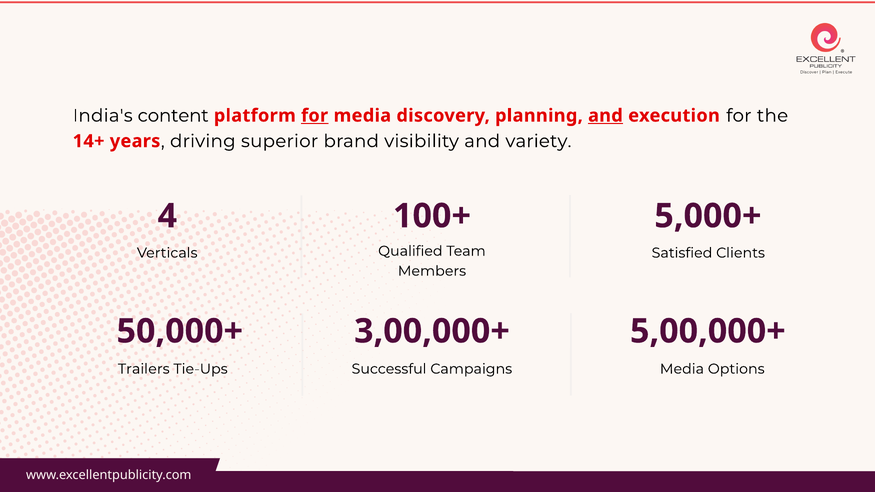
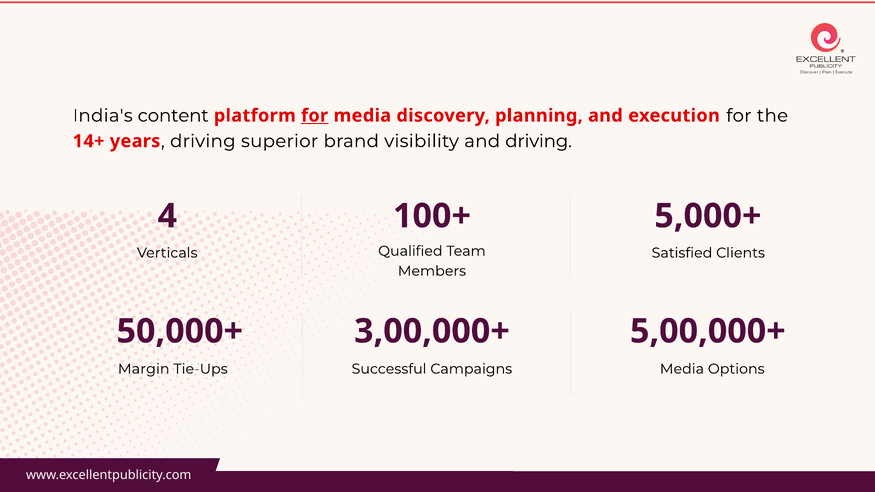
and underline: present -> none (605, 116)
and variety: variety -> driving (539, 141)
Trailers: Trailers -> Margin (144, 369)
